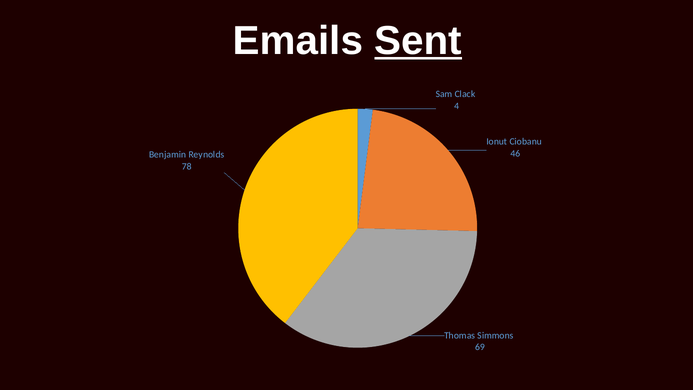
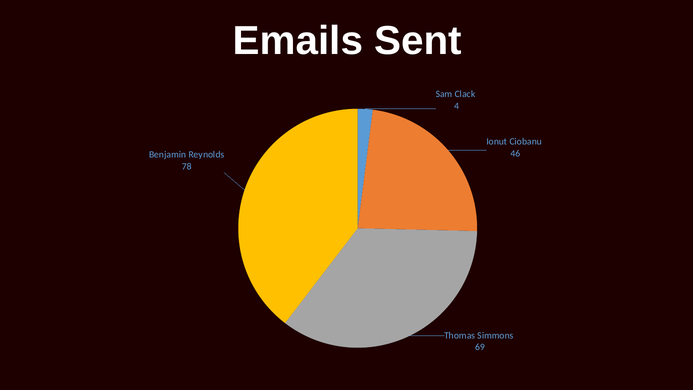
Sent underline: present -> none (418, 41)
